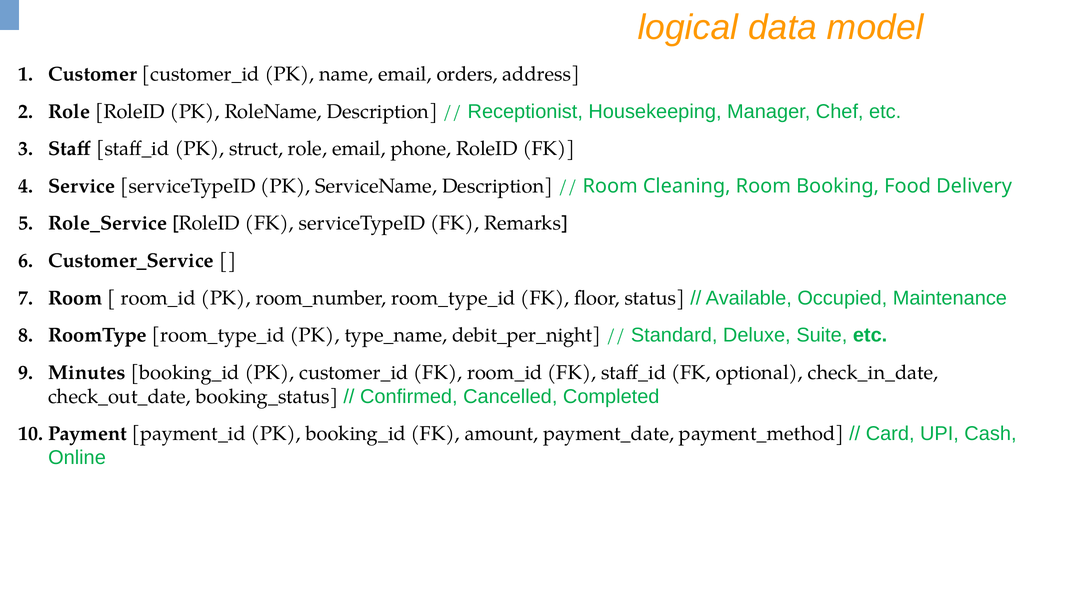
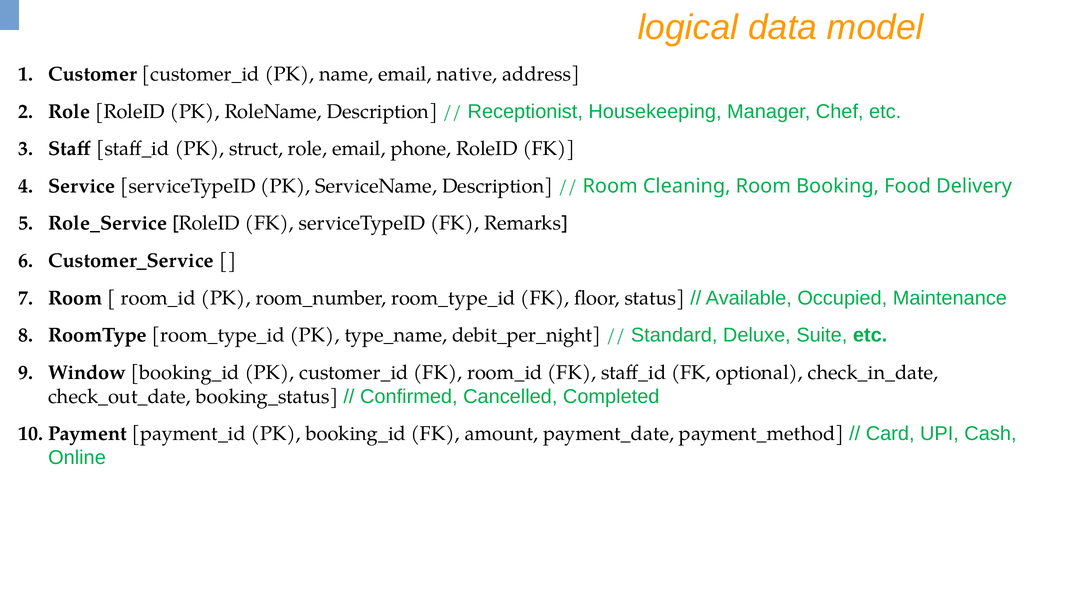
orders: orders -> native (467, 74)
Minutes: Minutes -> Window (87, 373)
